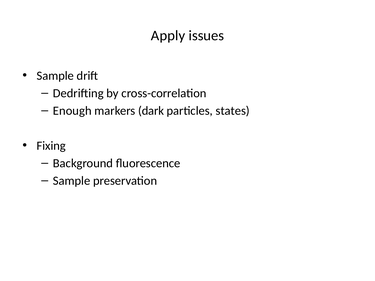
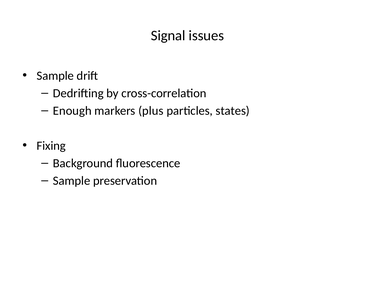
Apply: Apply -> Signal (168, 36)
dark: dark -> plus (151, 111)
